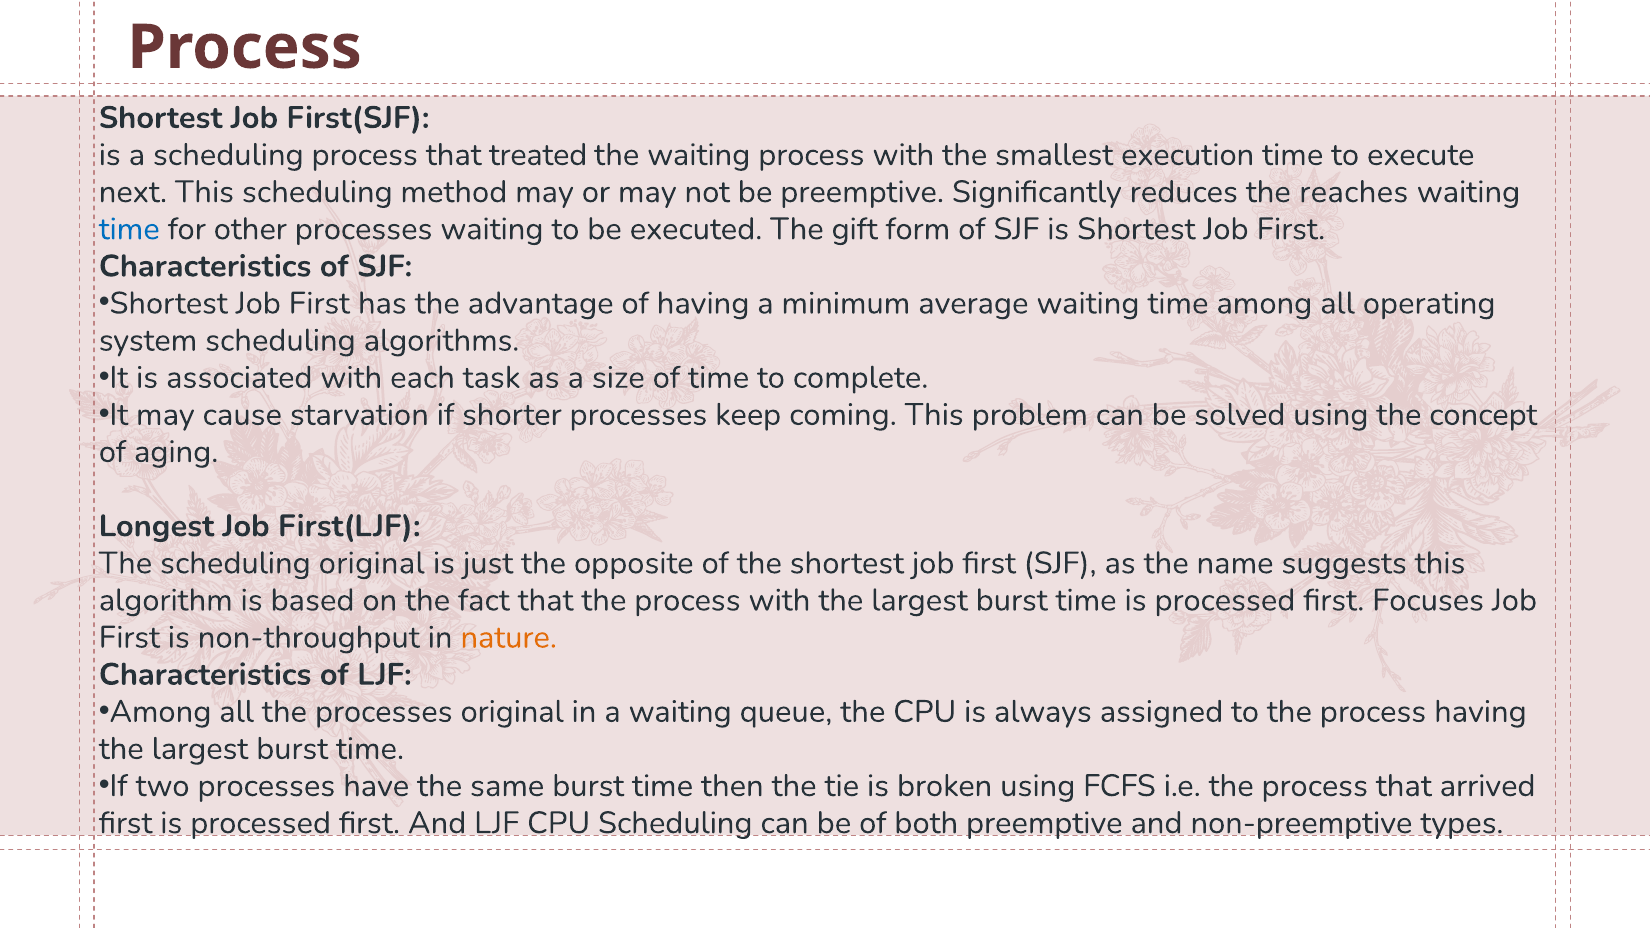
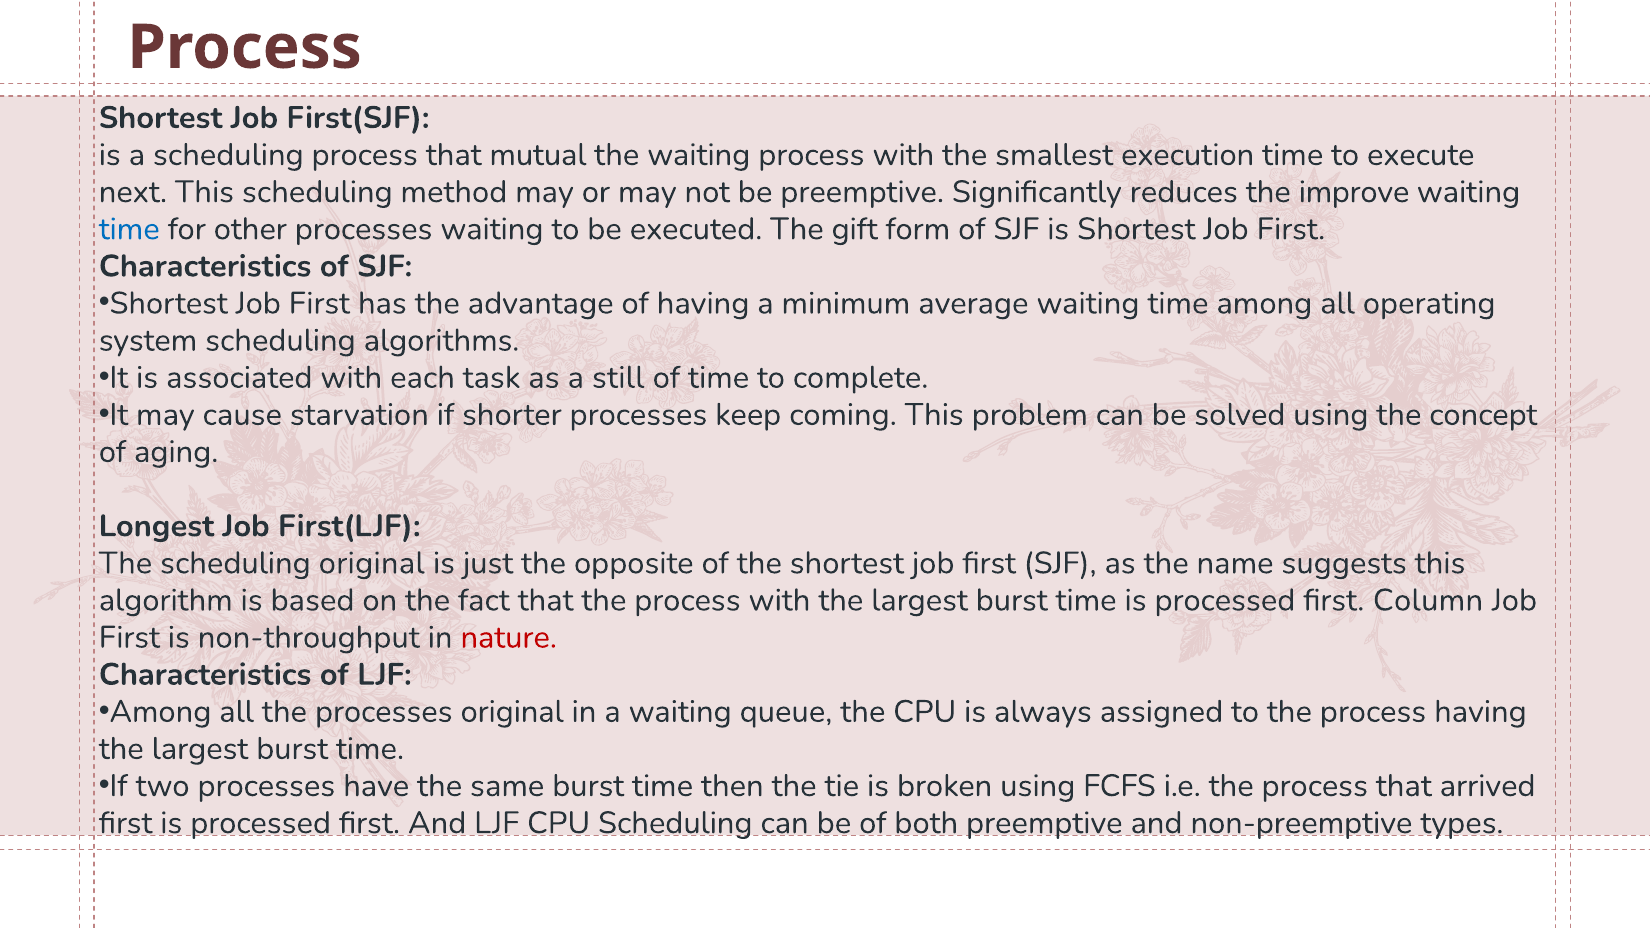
treated: treated -> mutual (538, 155)
reaches: reaches -> improve (1354, 192)
size: size -> still (618, 378)
Focuses: Focuses -> Column (1428, 600)
nature colour: orange -> red (509, 637)
